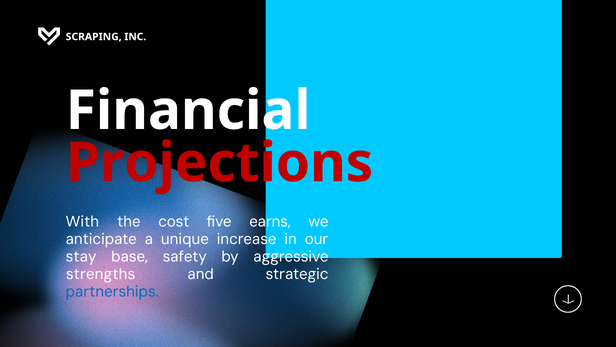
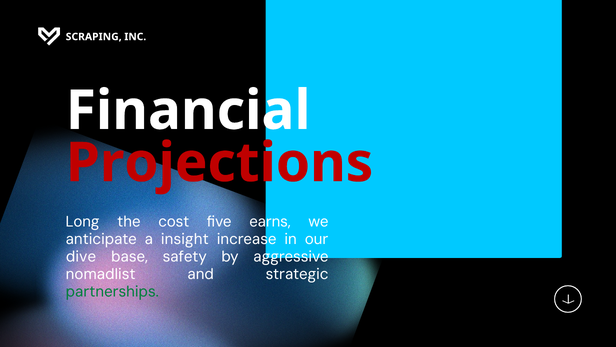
With: With -> Long (83, 222)
unique: unique -> insight (185, 239)
stay: stay -> dive (81, 257)
strengths: strengths -> nomadlist (101, 274)
partnerships colour: blue -> green (112, 292)
